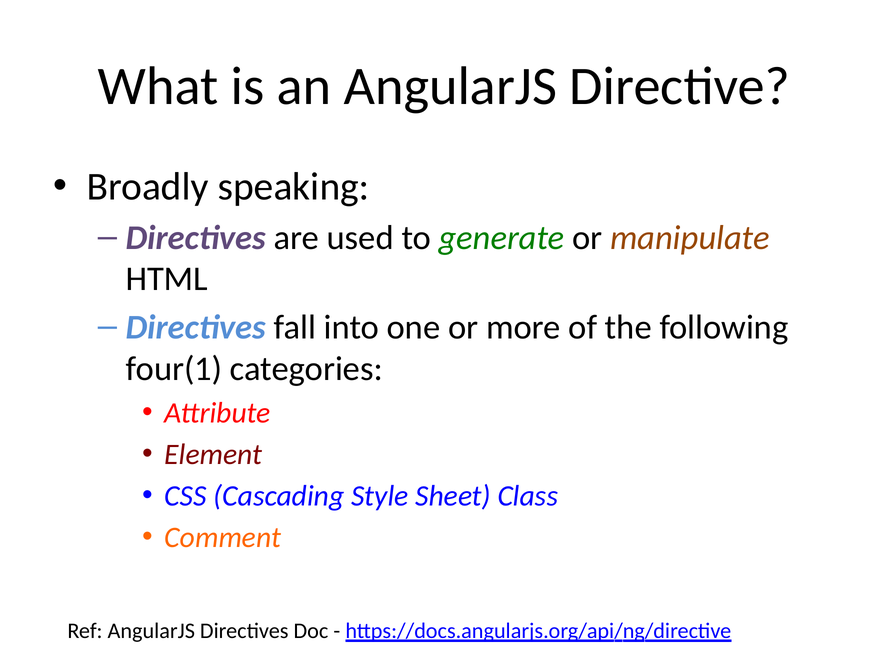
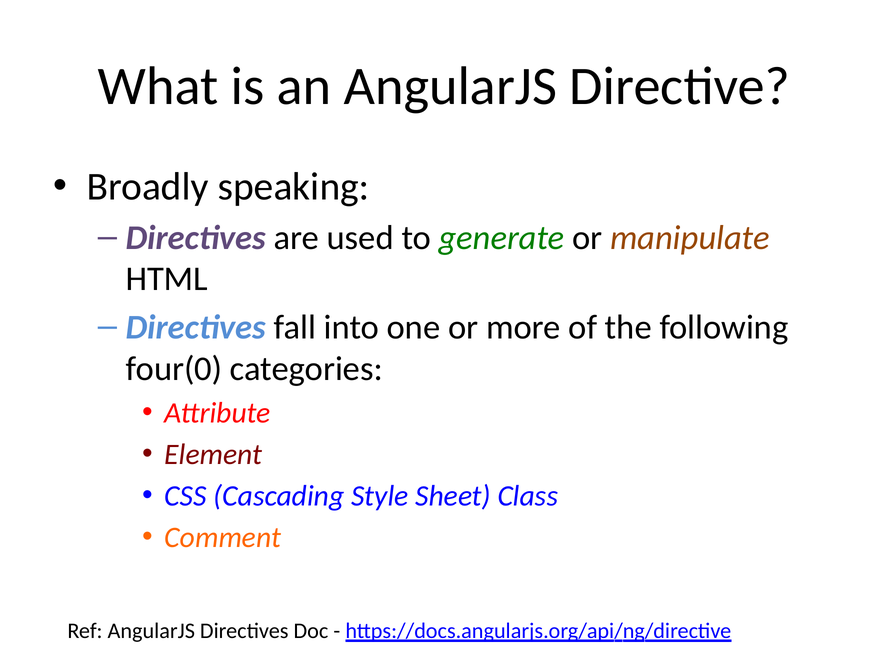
four(1: four(1 -> four(0 (174, 369)
